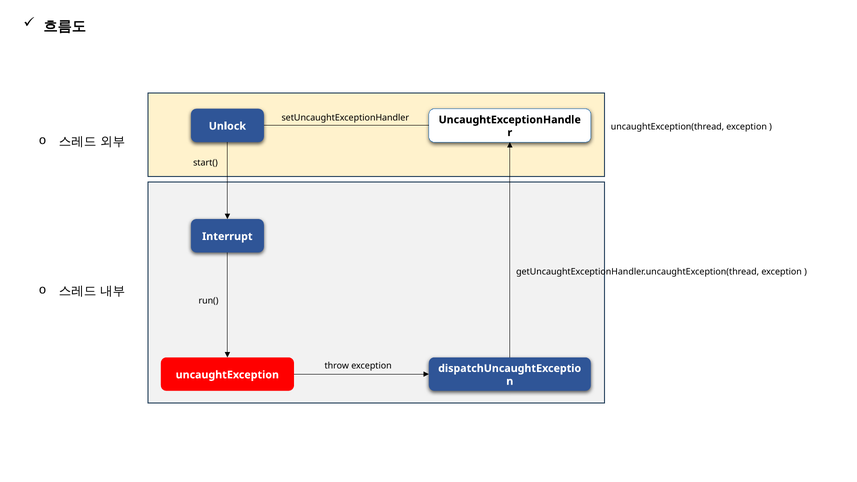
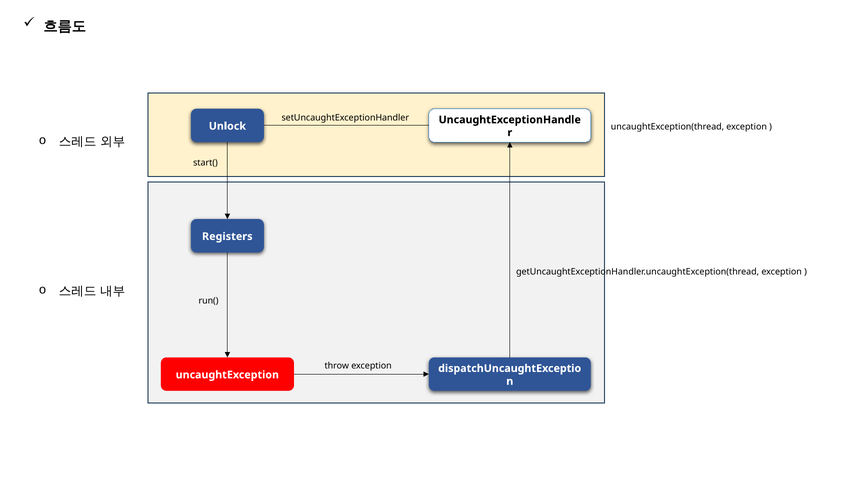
Interrupt: Interrupt -> Registers (227, 236)
